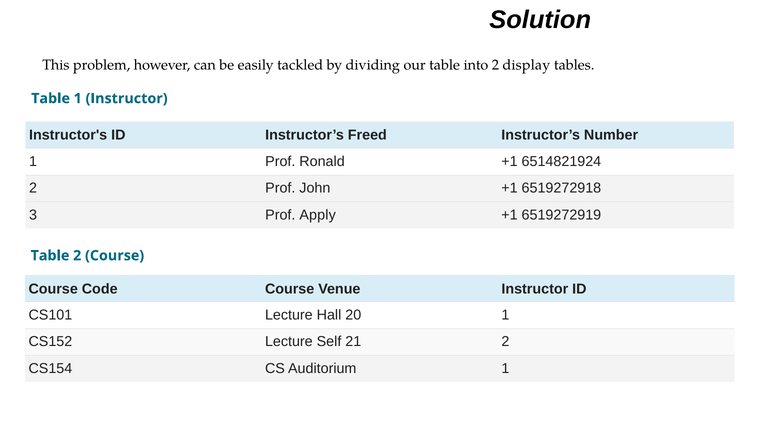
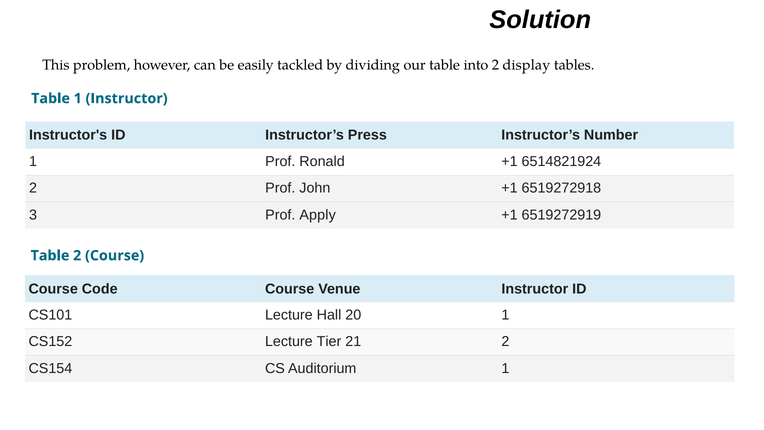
Freed: Freed -> Press (367, 135)
Self: Self -> Tier (329, 342)
